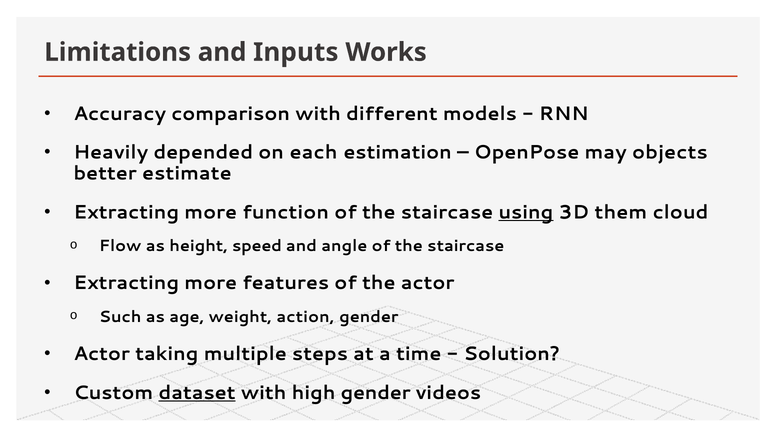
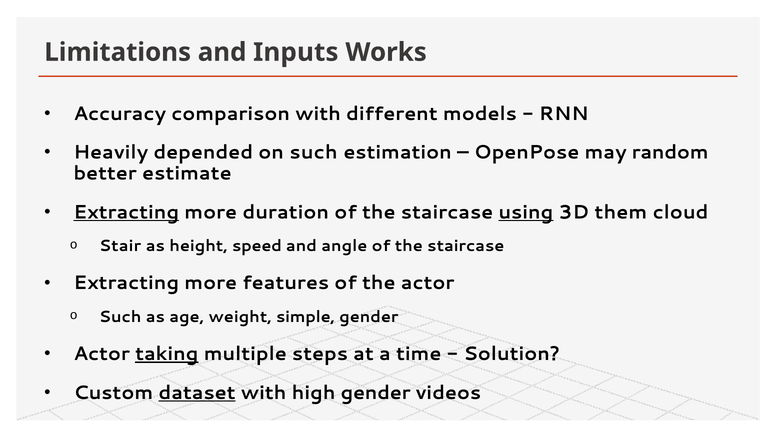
on each: each -> such (314, 152)
objects: objects -> random (670, 152)
Extracting underline: none -> present (126, 212)
function: function -> duration (286, 212)
Flow: Flow -> Stair (120, 246)
action: action -> simple (306, 316)
taking underline: none -> present (167, 353)
